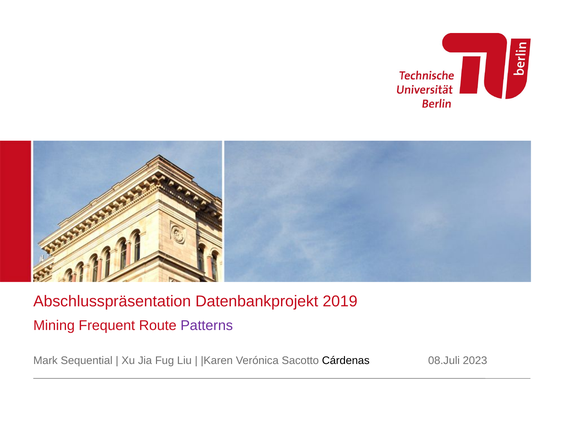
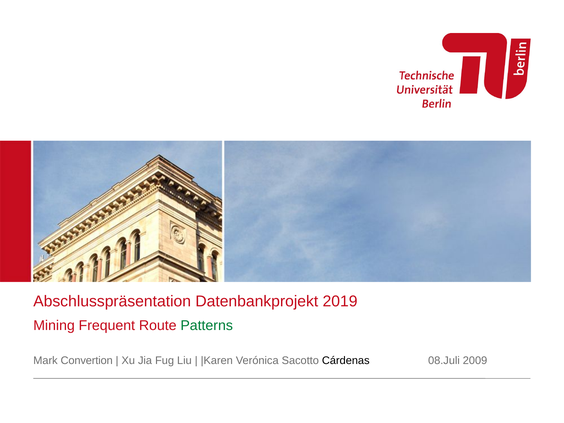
Patterns colour: purple -> green (207, 326)
Sequential: Sequential -> Convertion (87, 360)
2023: 2023 -> 2009 (475, 360)
